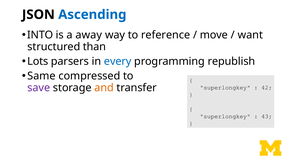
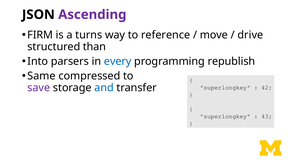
Ascending colour: blue -> purple (92, 15)
INTO: INTO -> FIRM (40, 35)
away: away -> turns (89, 35)
want: want -> drive (250, 35)
Lots: Lots -> Into (38, 61)
and colour: orange -> blue (104, 88)
